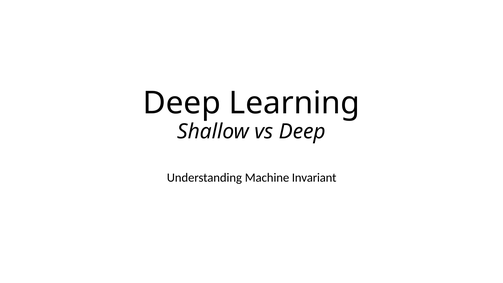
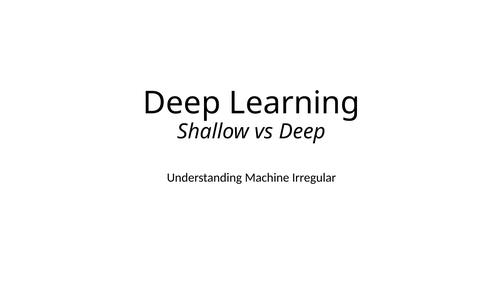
Invariant: Invariant -> Irregular (314, 178)
